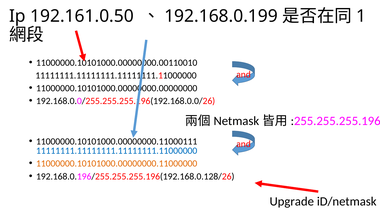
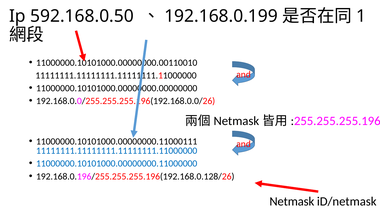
192.161.0.50: 192.161.0.50 -> 592.168.0.50 (82, 16)
11000000.10101000.00000000.11000000 colour: orange -> blue (117, 163)
Upgrade: Upgrade -> Netmask (292, 201)
